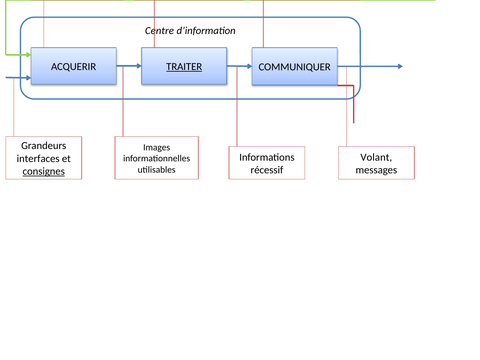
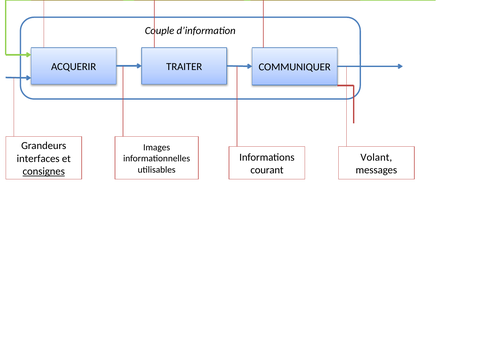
Centre: Centre -> Couple (160, 31)
TRAITER underline: present -> none (184, 67)
récessif: récessif -> courant (267, 170)
